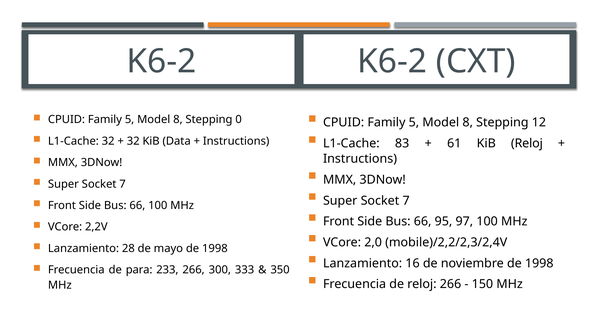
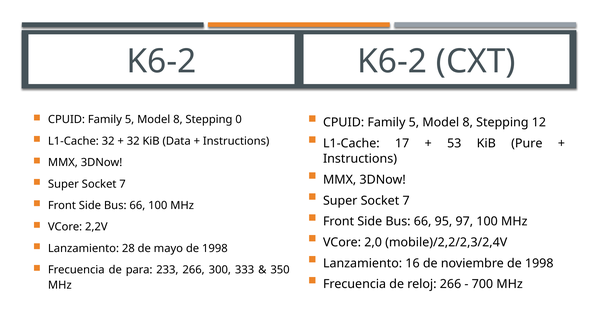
83: 83 -> 17 (402, 144)
61: 61 -> 53 (454, 144)
KiB Reloj: Reloj -> Pure (527, 144)
150: 150 -> 700 (482, 284)
